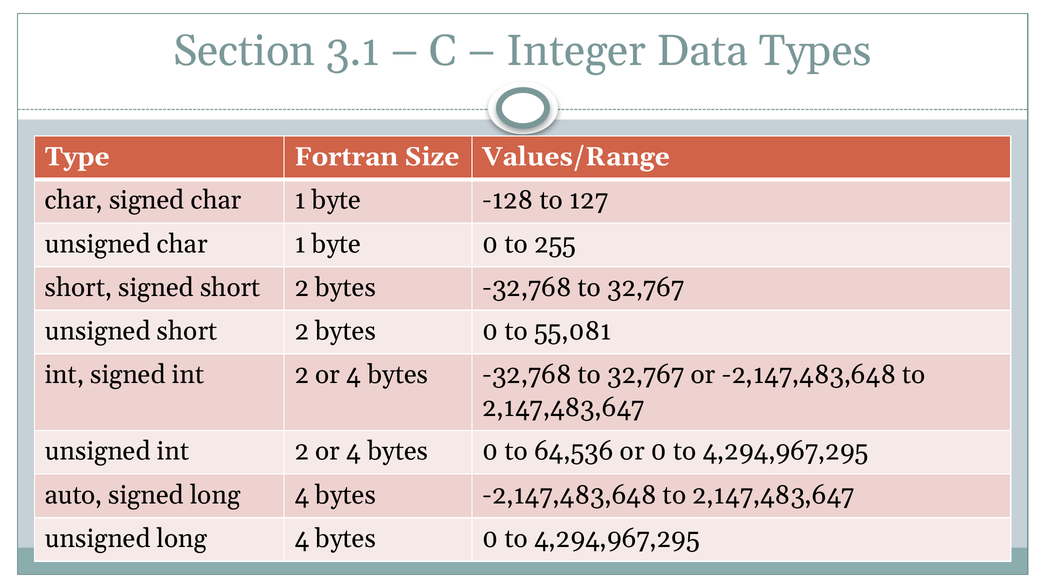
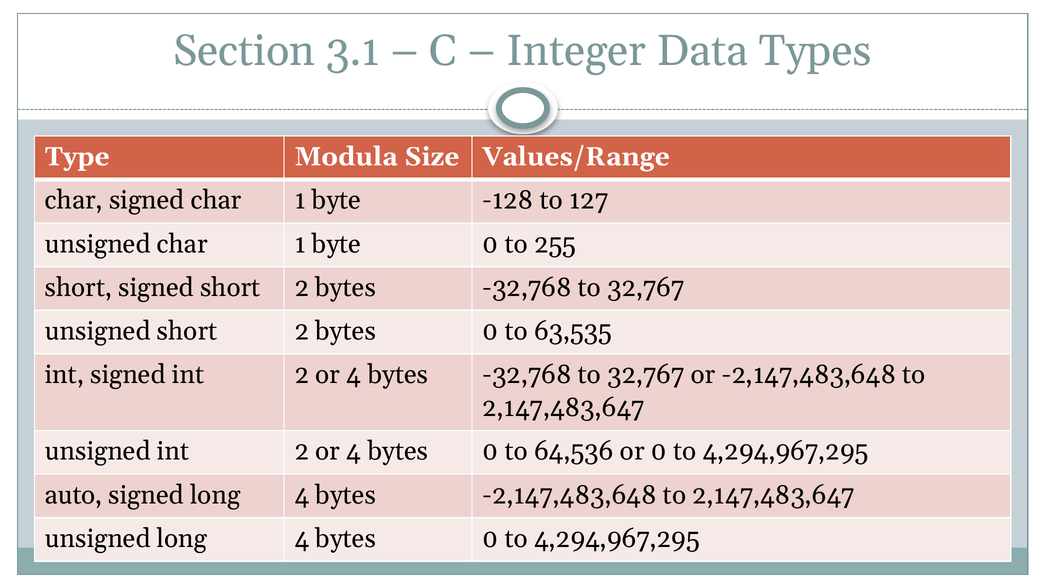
Fortran: Fortran -> Modula (346, 157)
55,081: 55,081 -> 63,535 (573, 331)
